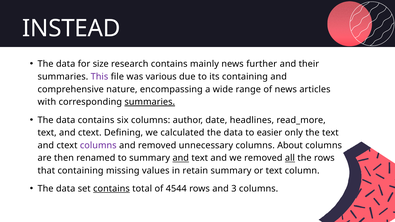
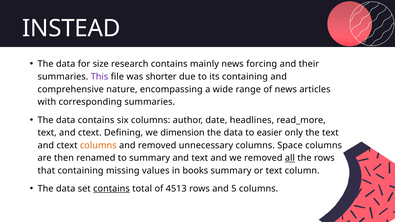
further: further -> forcing (262, 64)
various: various -> shorter (161, 77)
summaries underline: present -> none (150, 102)
calculated: calculated -> dimension (183, 133)
columns colour: purple -> orange (98, 145)
About: About -> Space (290, 145)
and underline: present -> none (181, 158)
retain: retain -> books (195, 171)
4544: 4544 -> 4513 (176, 189)
3: 3 -> 5 (234, 189)
